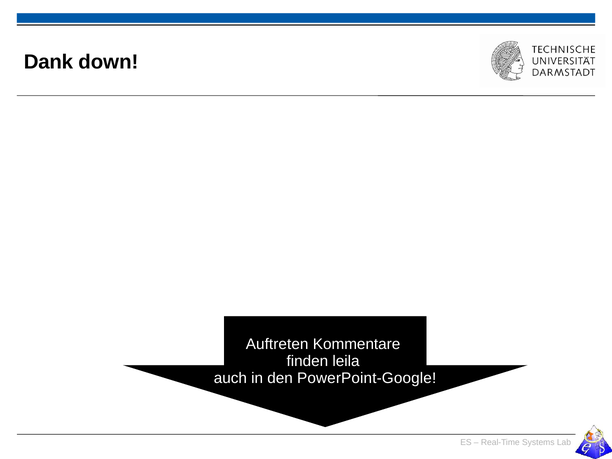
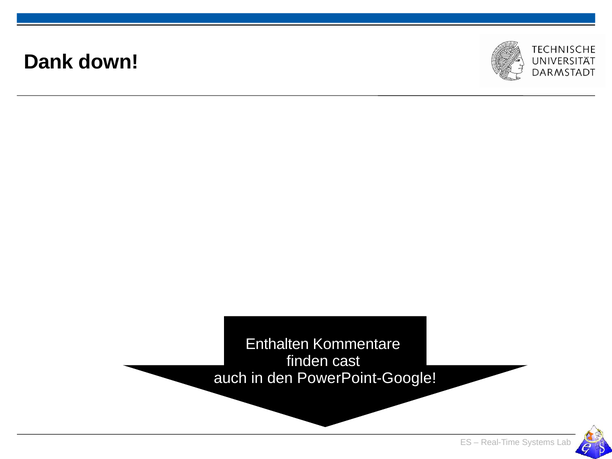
Auftreten: Auftreten -> Enthalten (277, 344)
leila: leila -> cast (346, 361)
